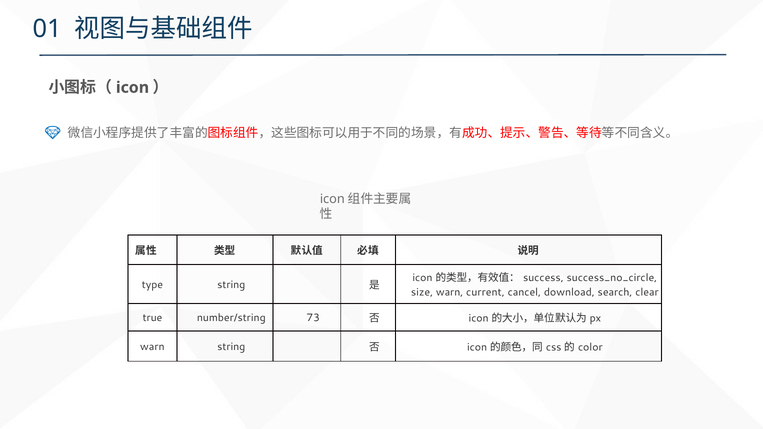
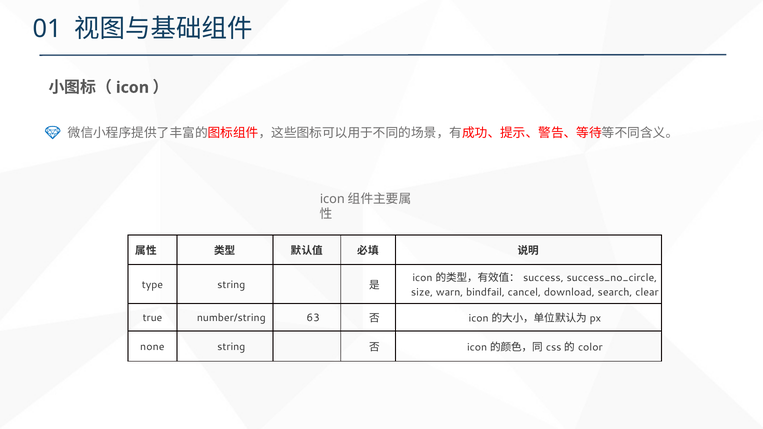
current: current -> bindfail (485, 293)
73: 73 -> 63 (313, 318)
warn: warn -> none (152, 347)
